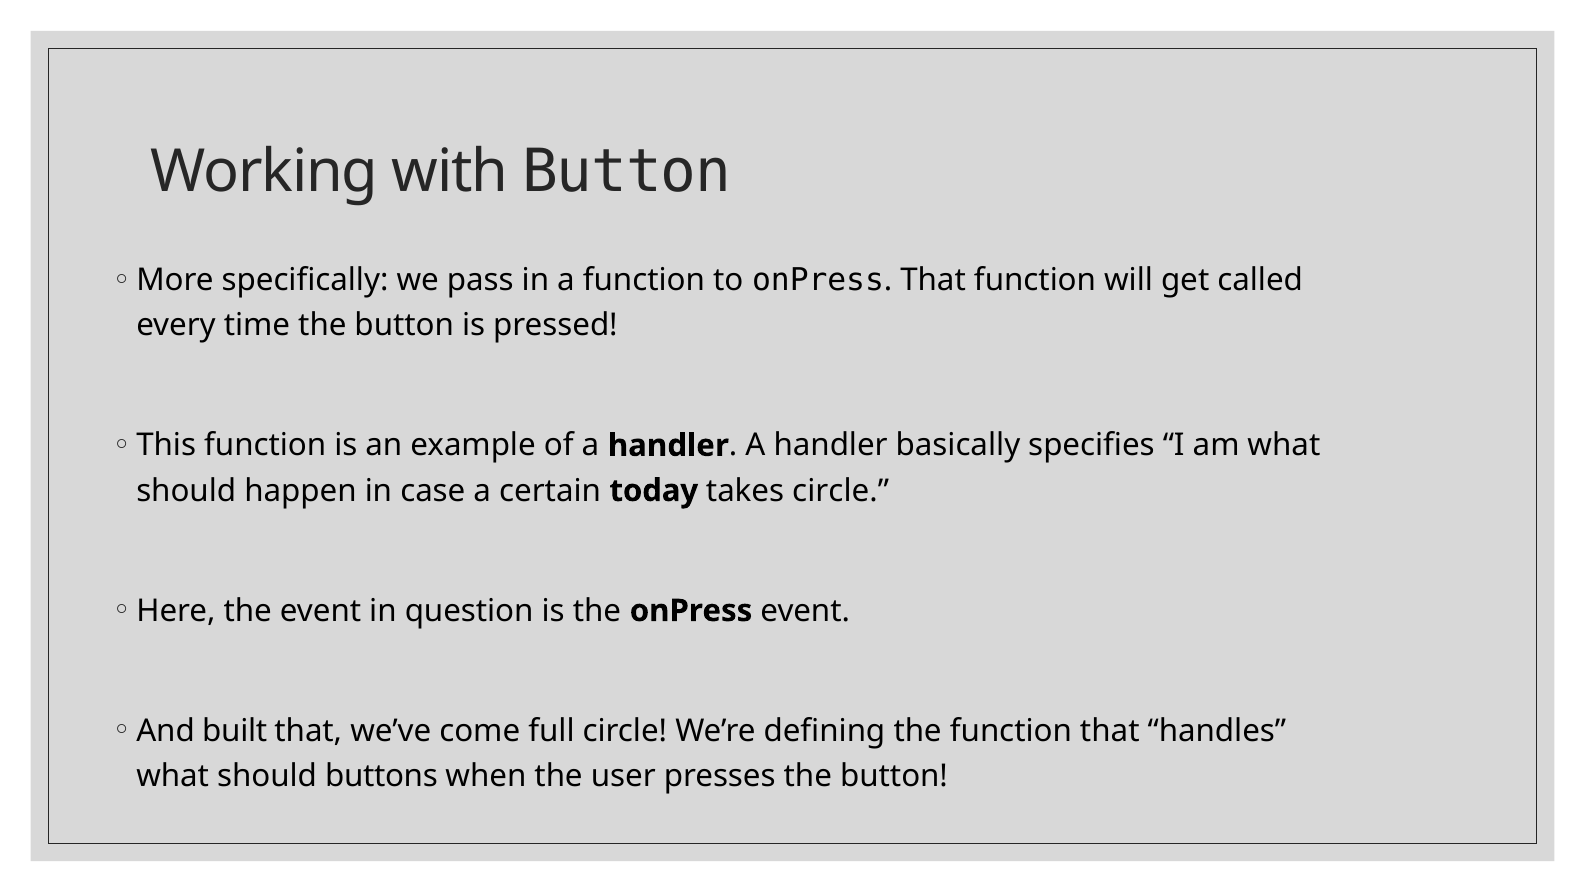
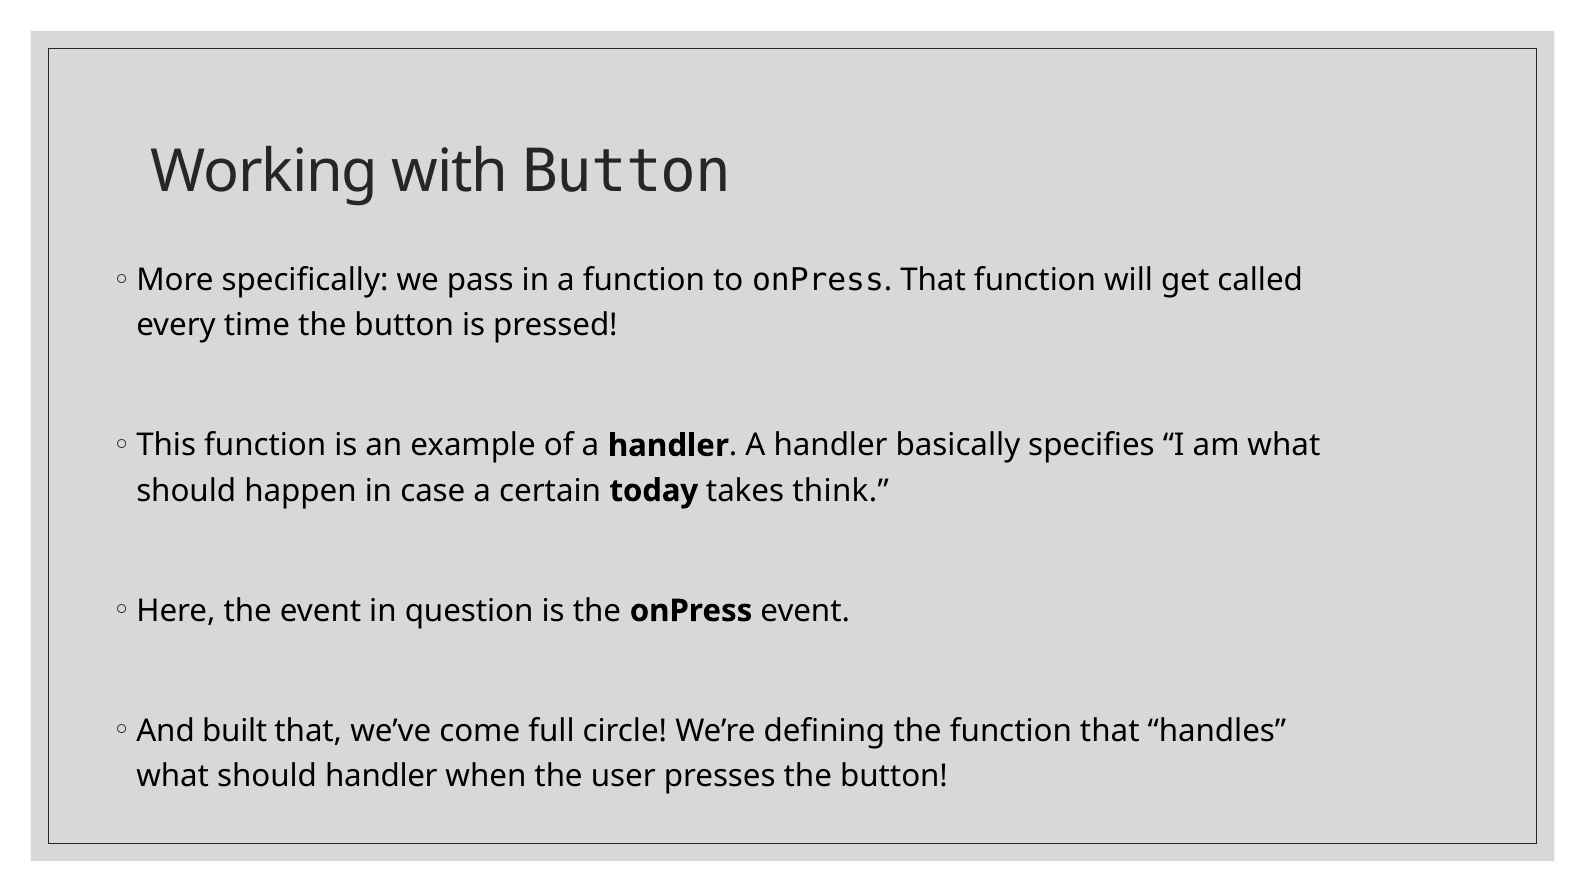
takes circle: circle -> think (841, 490)
should buttons: buttons -> handler (381, 776)
